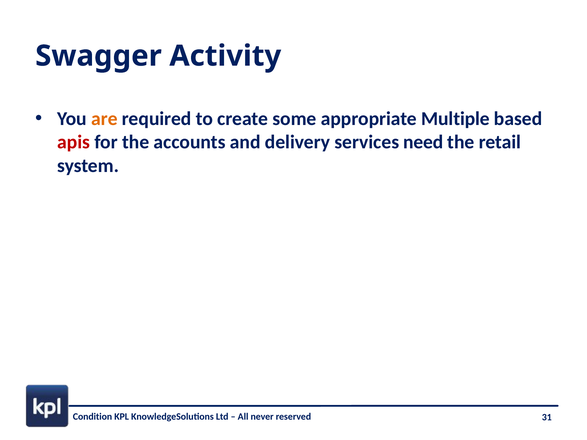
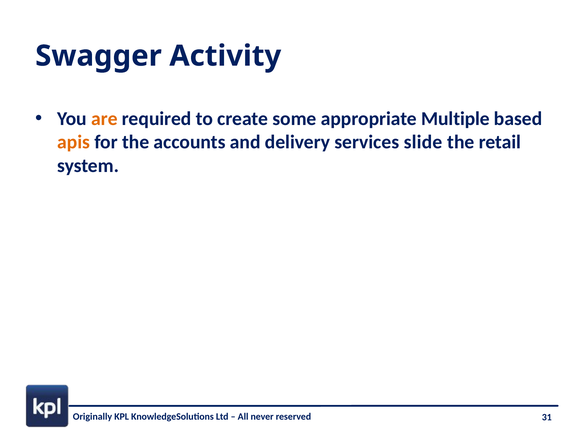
apis colour: red -> orange (74, 142)
need: need -> slide (423, 142)
Condition: Condition -> Originally (92, 417)
